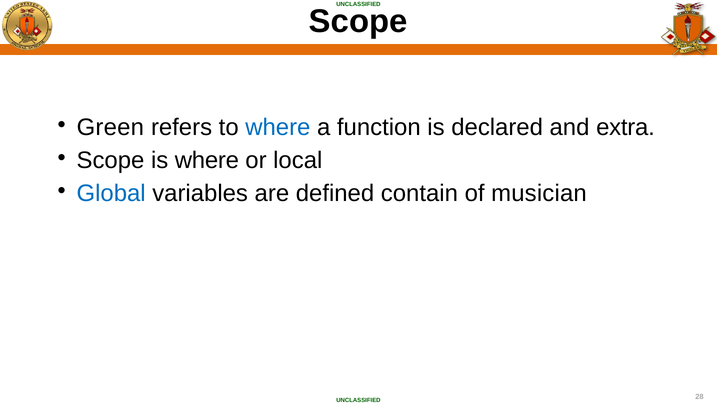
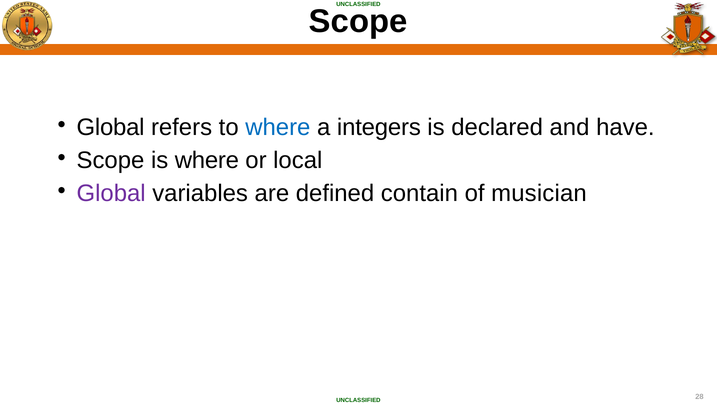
Green: Green -> Global (111, 128)
function: function -> integers (379, 128)
extra: extra -> have (625, 128)
Global colour: blue -> purple (111, 194)
